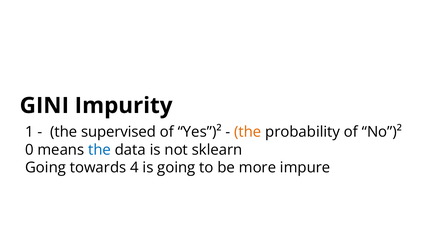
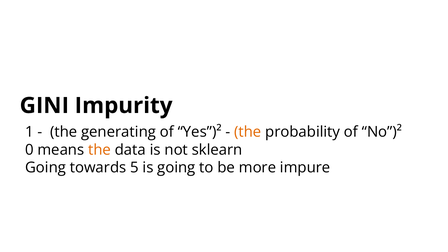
supervised: supervised -> generating (119, 132)
the colour: blue -> orange (100, 150)
4: 4 -> 5 (134, 168)
